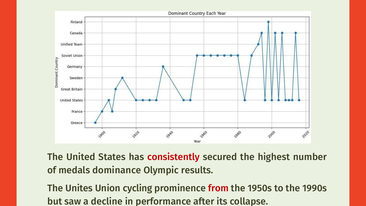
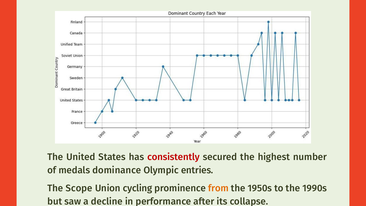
results: results -> entries (197, 170)
Unites: Unites -> Scope (79, 188)
from colour: red -> orange (218, 188)
